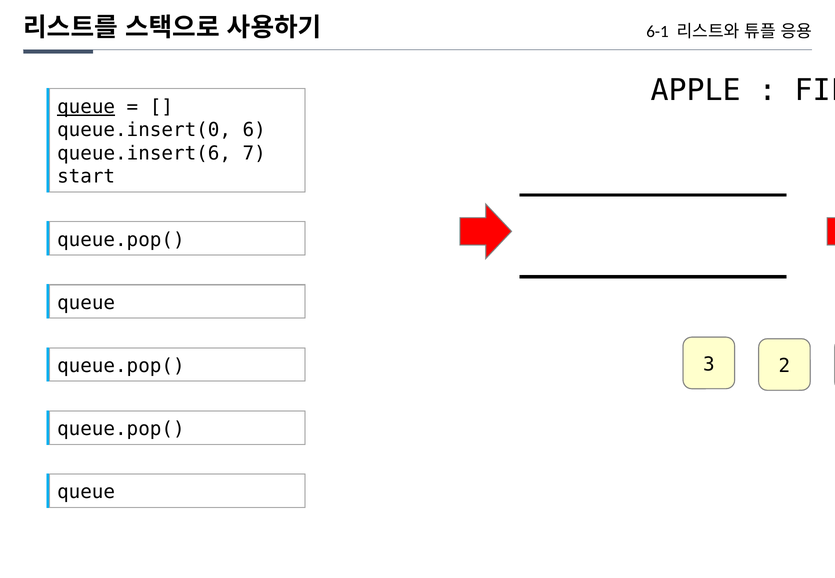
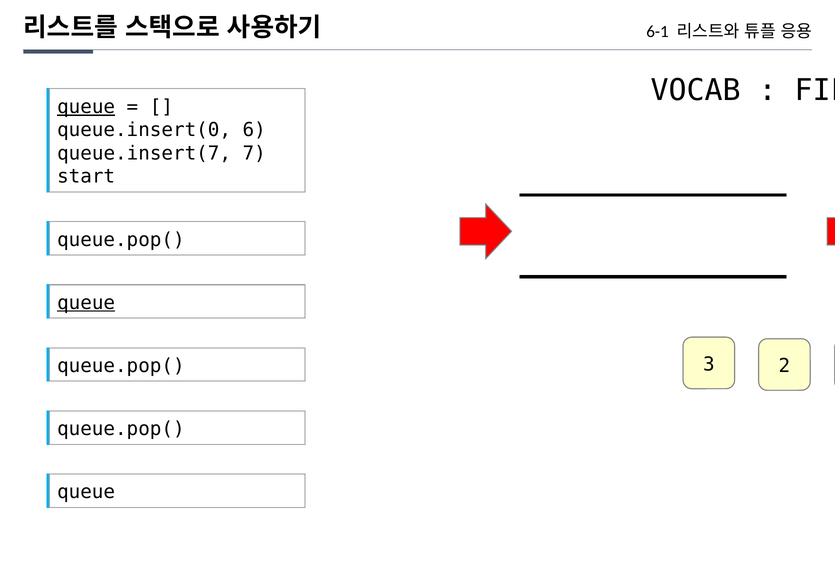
APPLE: APPLE -> VOCAB (696, 91)
queue.insert(6: queue.insert(6 -> queue.insert(7 (144, 153)
queue underline: none -> present (86, 303)
